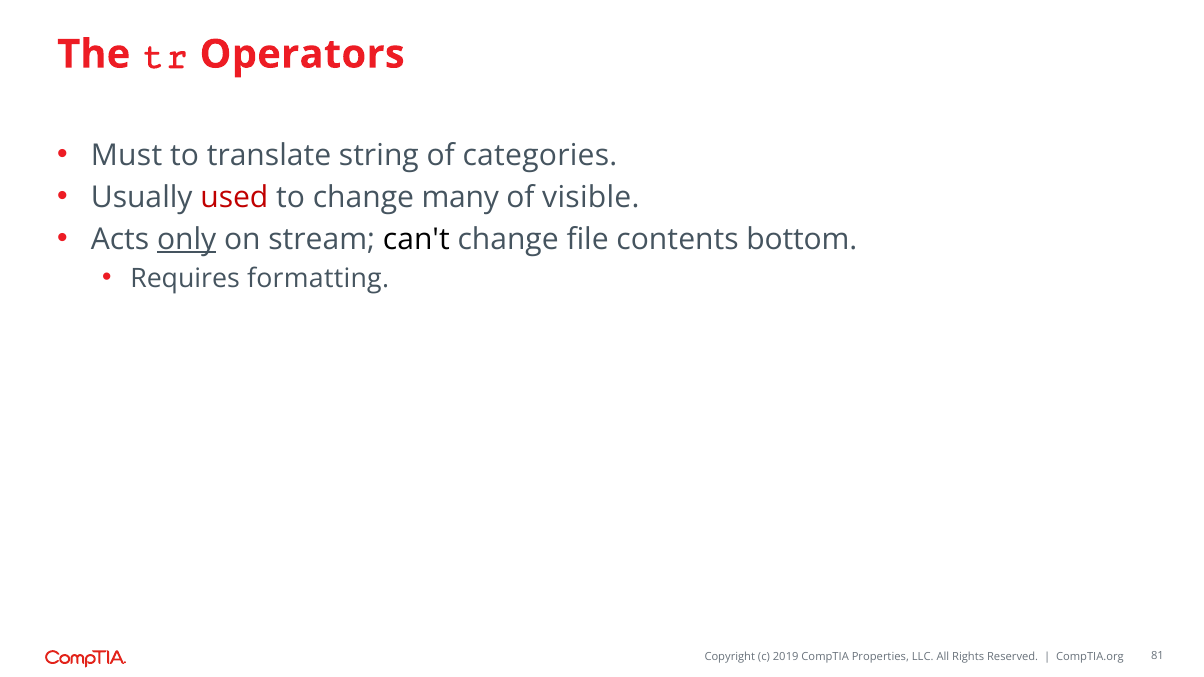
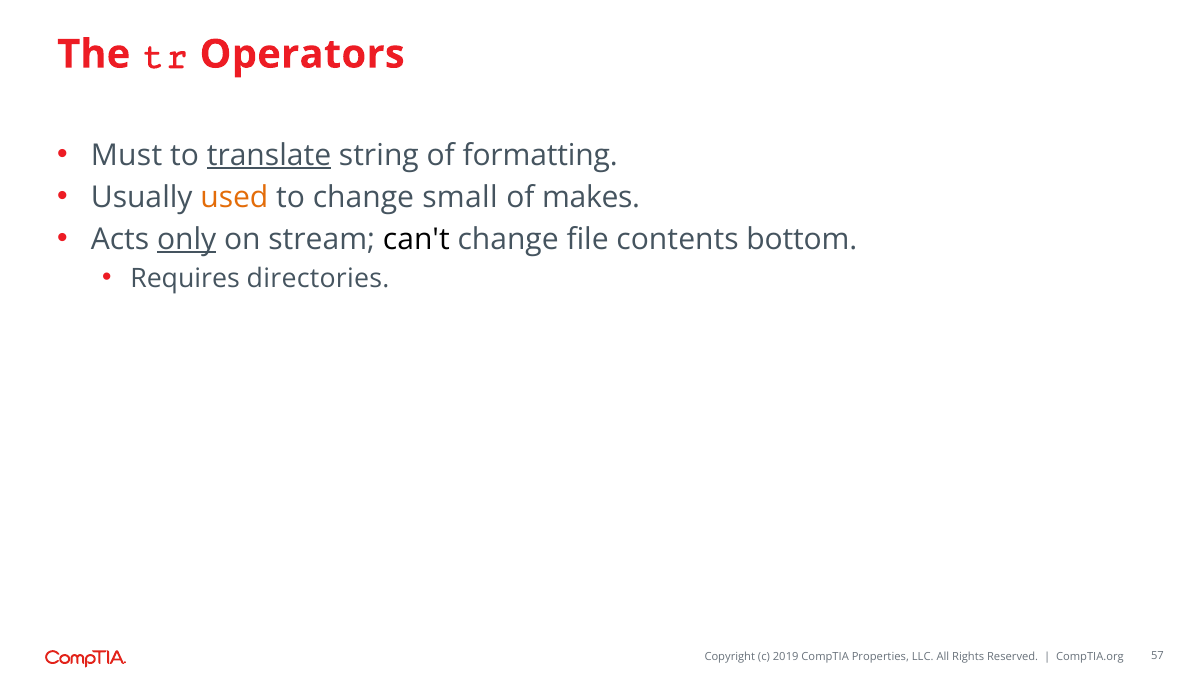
translate underline: none -> present (269, 155)
categories: categories -> formatting (540, 155)
used colour: red -> orange (234, 197)
many: many -> small (460, 197)
visible: visible -> makes (591, 197)
formatting: formatting -> directories (318, 279)
81: 81 -> 57 (1157, 656)
